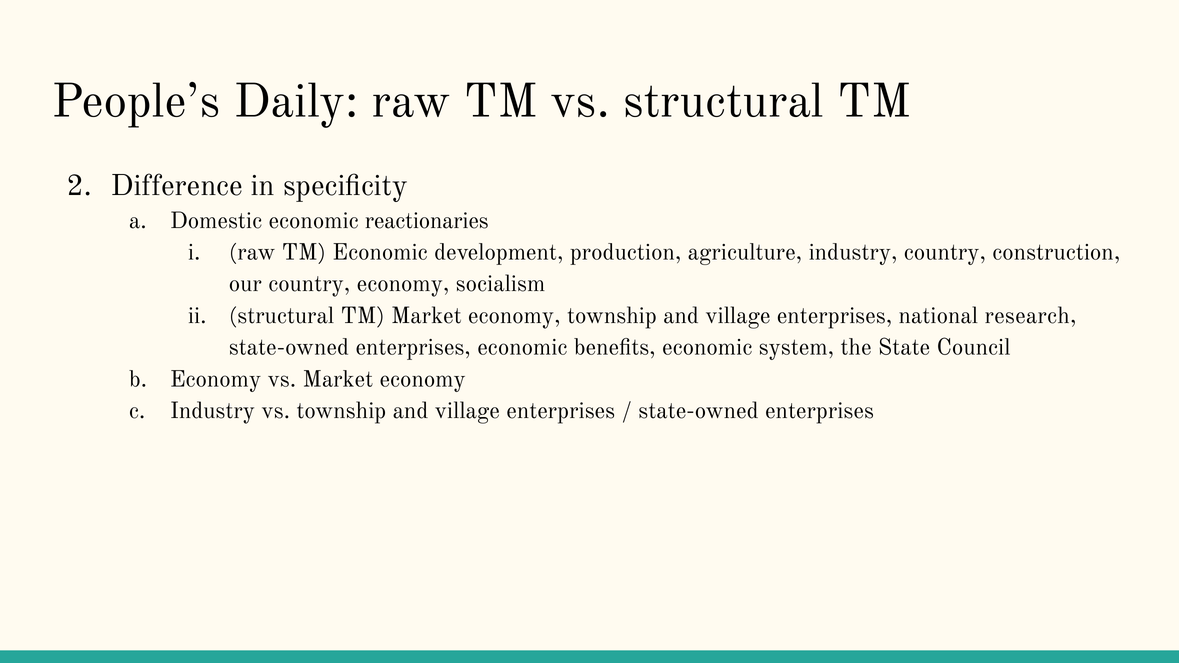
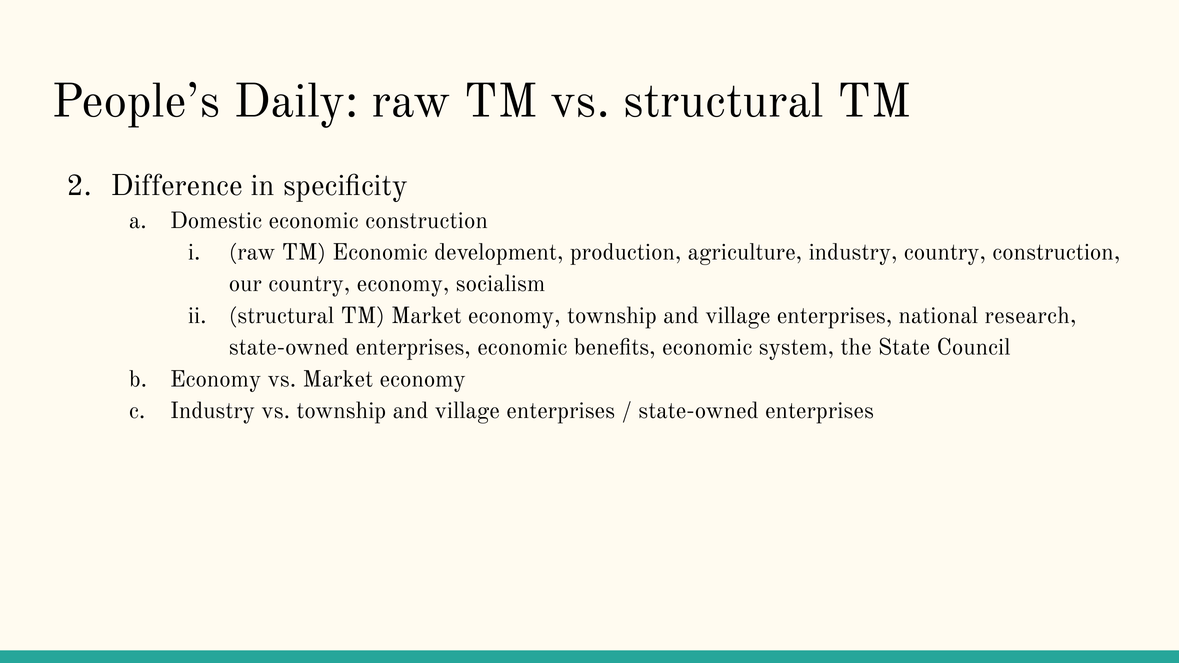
economic reactionaries: reactionaries -> construction (427, 221)
